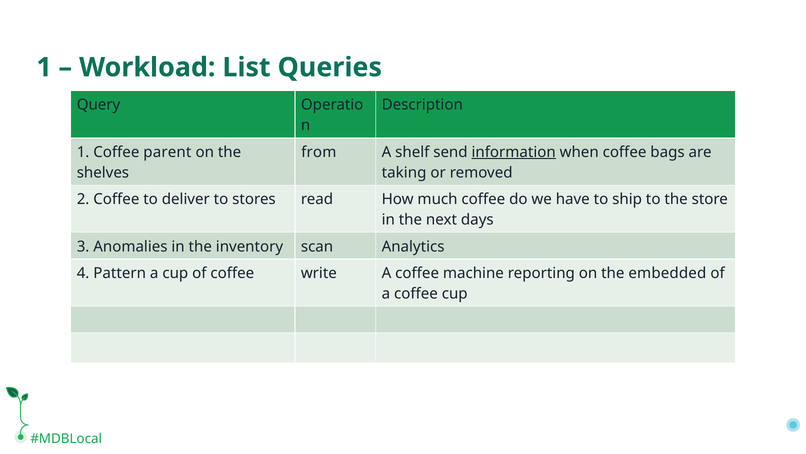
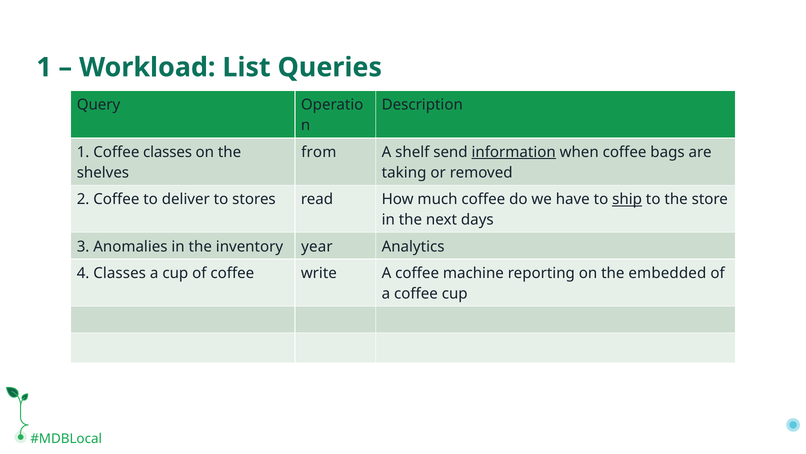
Coffee parent: parent -> classes (168, 152)
ship underline: none -> present (627, 199)
scan: scan -> year (317, 246)
4 Pattern: Pattern -> Classes (120, 273)
